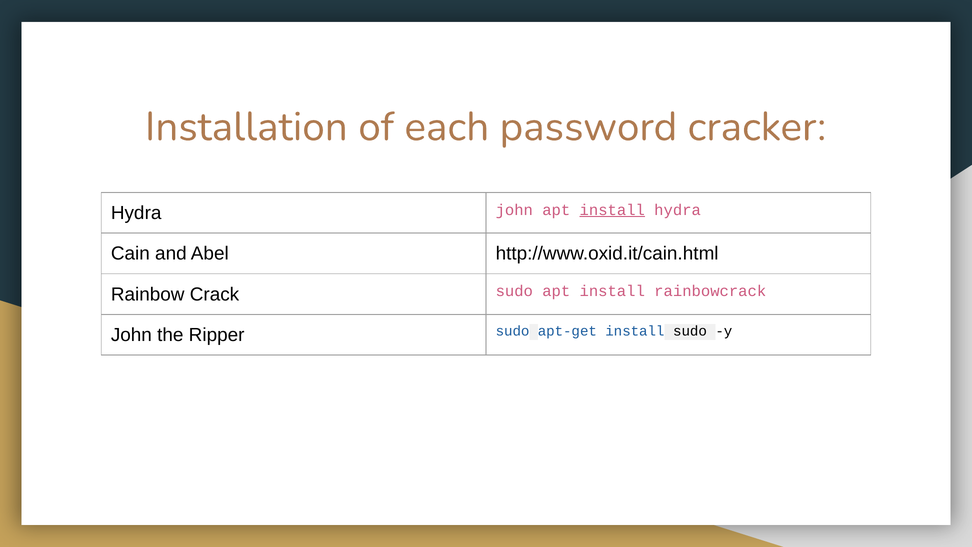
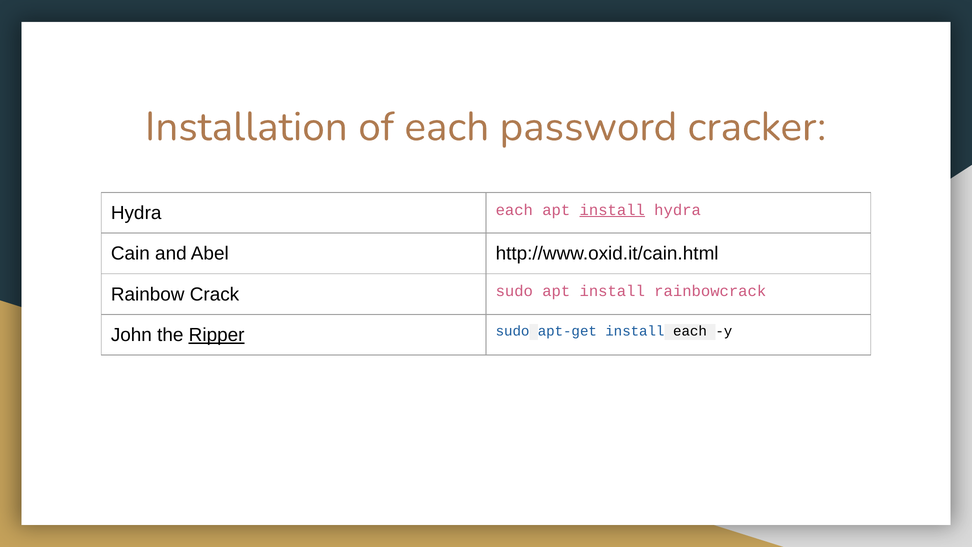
Hydra john: john -> each (514, 210)
Ripper underline: none -> present (217, 335)
install sudo: sudo -> each (690, 331)
